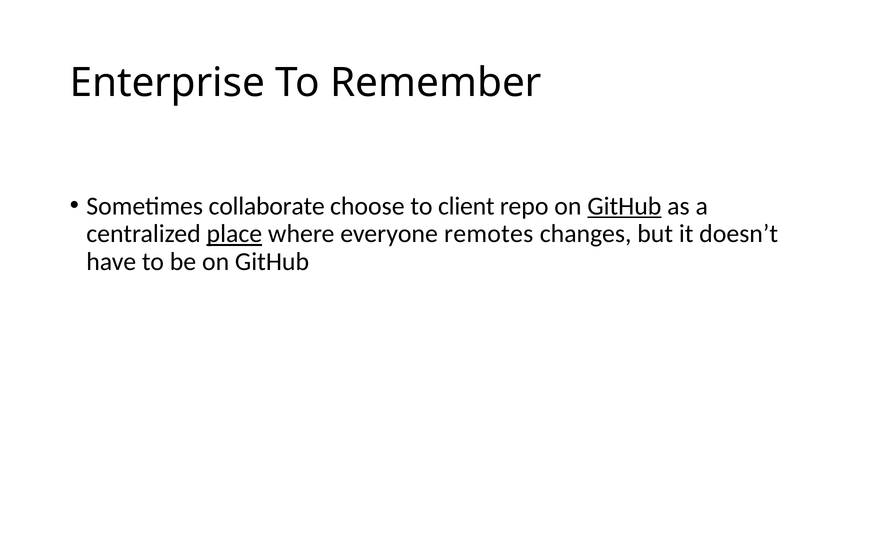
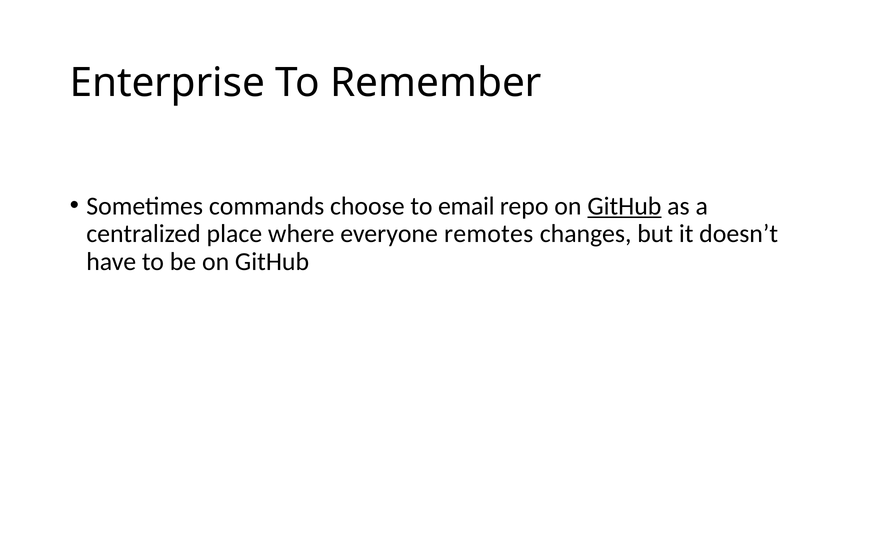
collaborate: collaborate -> commands (267, 206)
client: client -> email (466, 206)
place underline: present -> none (234, 234)
